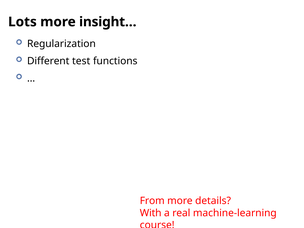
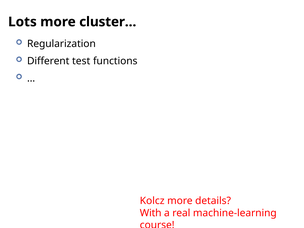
insight…: insight… -> cluster… (108, 22)
From: From -> Kolcz (152, 201)
